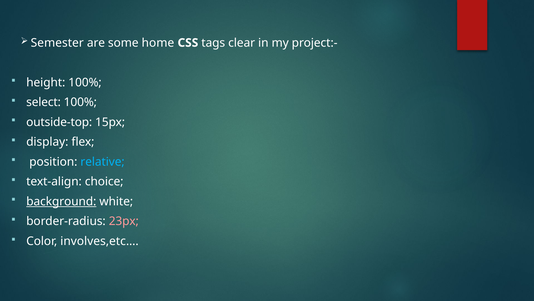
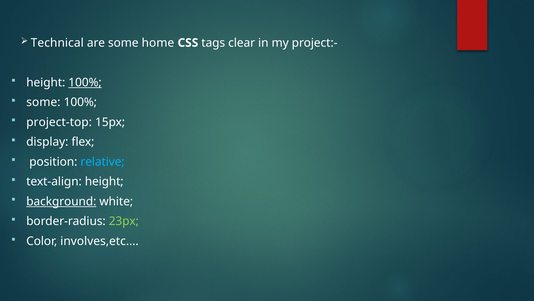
Semester: Semester -> Technical (57, 43)
100% underline: none -> present (85, 82)
select: select -> some (43, 102)
outside-top: outside-top -> project-top (59, 122)
text-align choice: choice -> height (104, 181)
23px colour: pink -> light green (124, 221)
